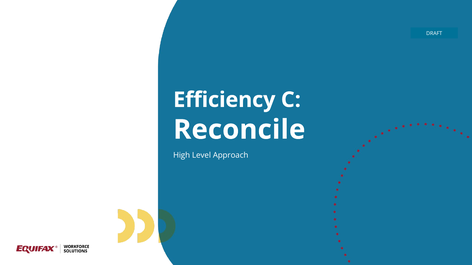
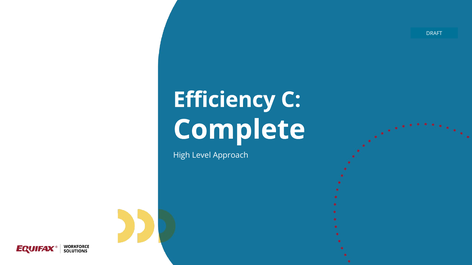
Reconcile: Reconcile -> Complete (239, 130)
